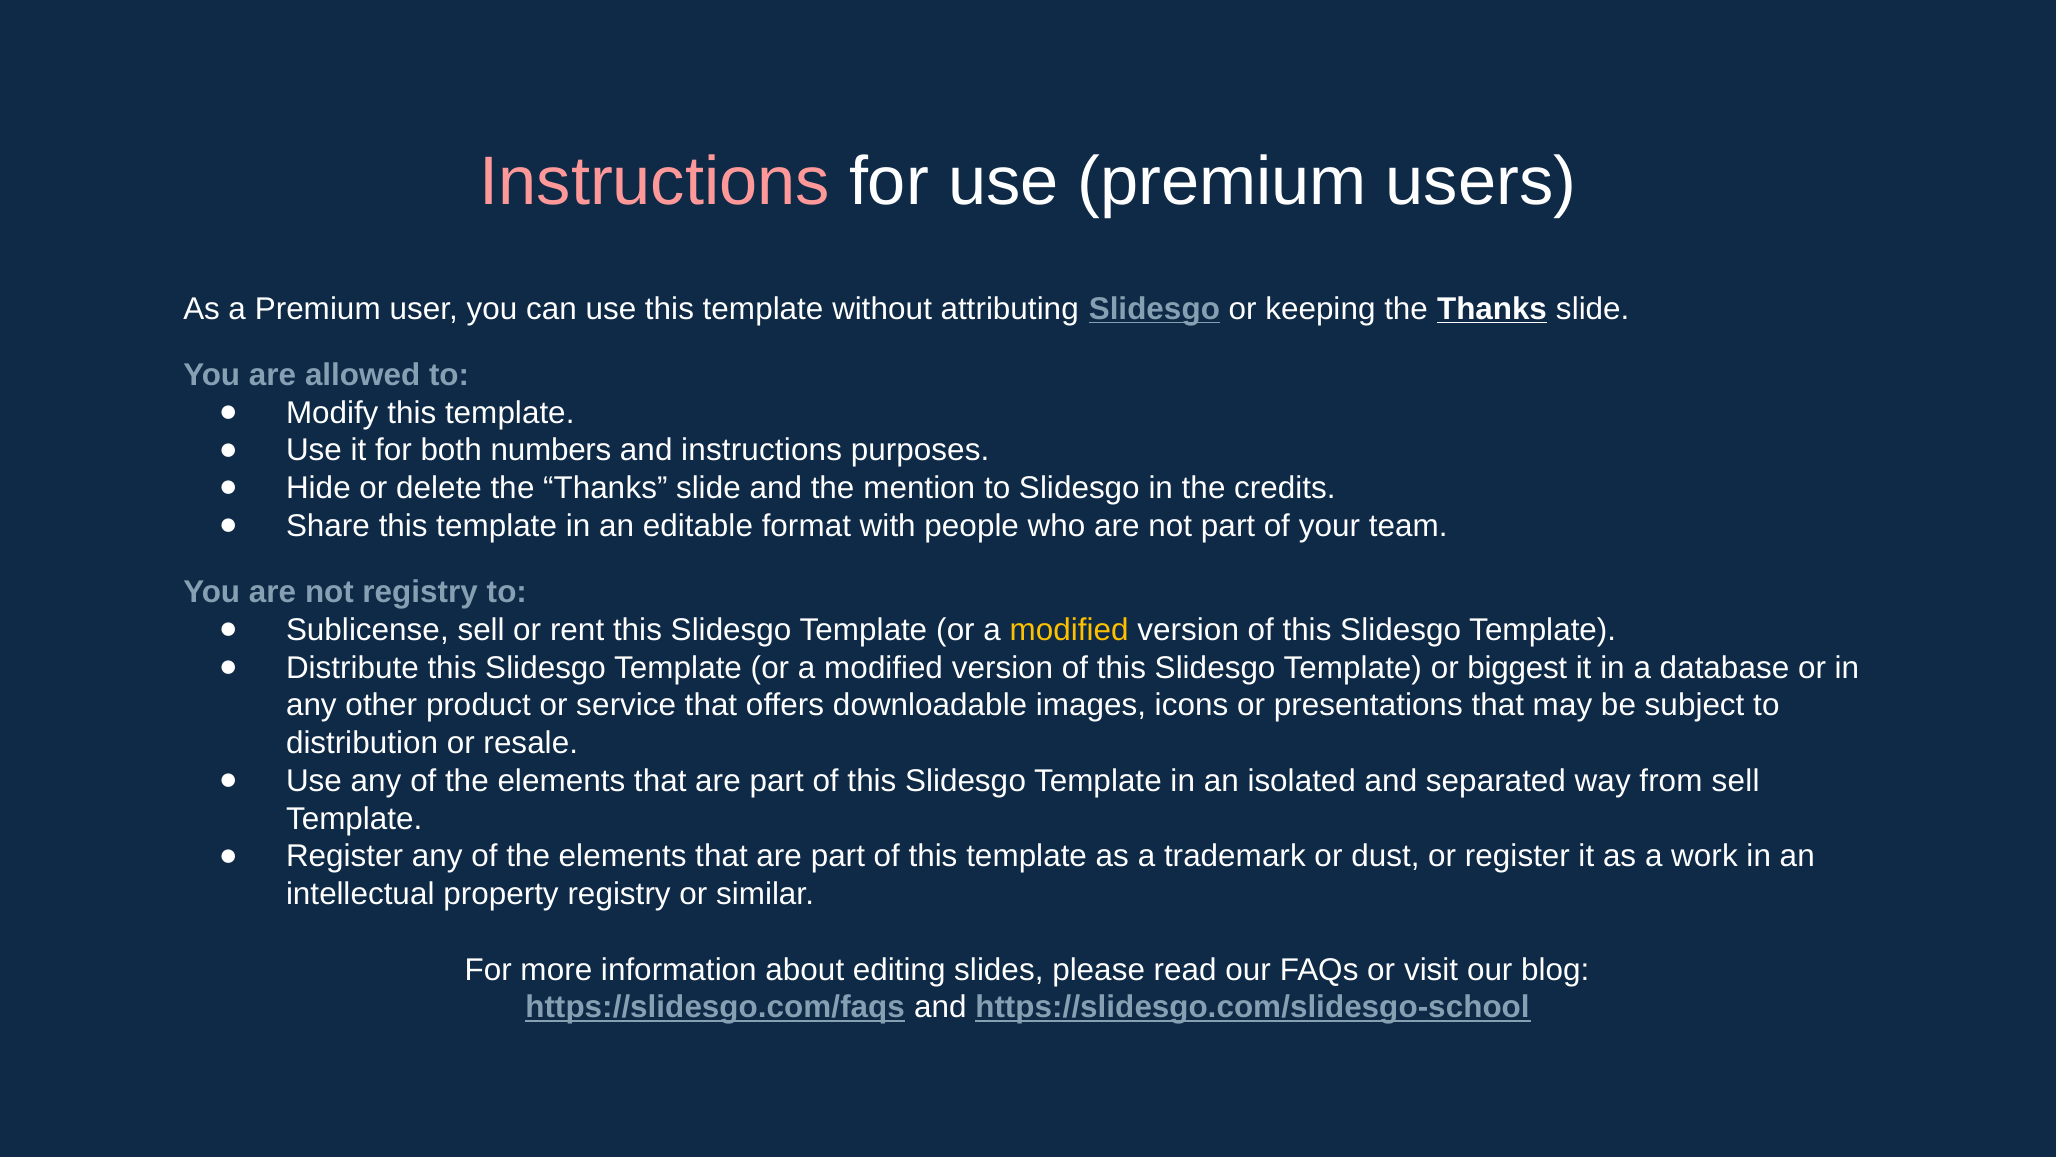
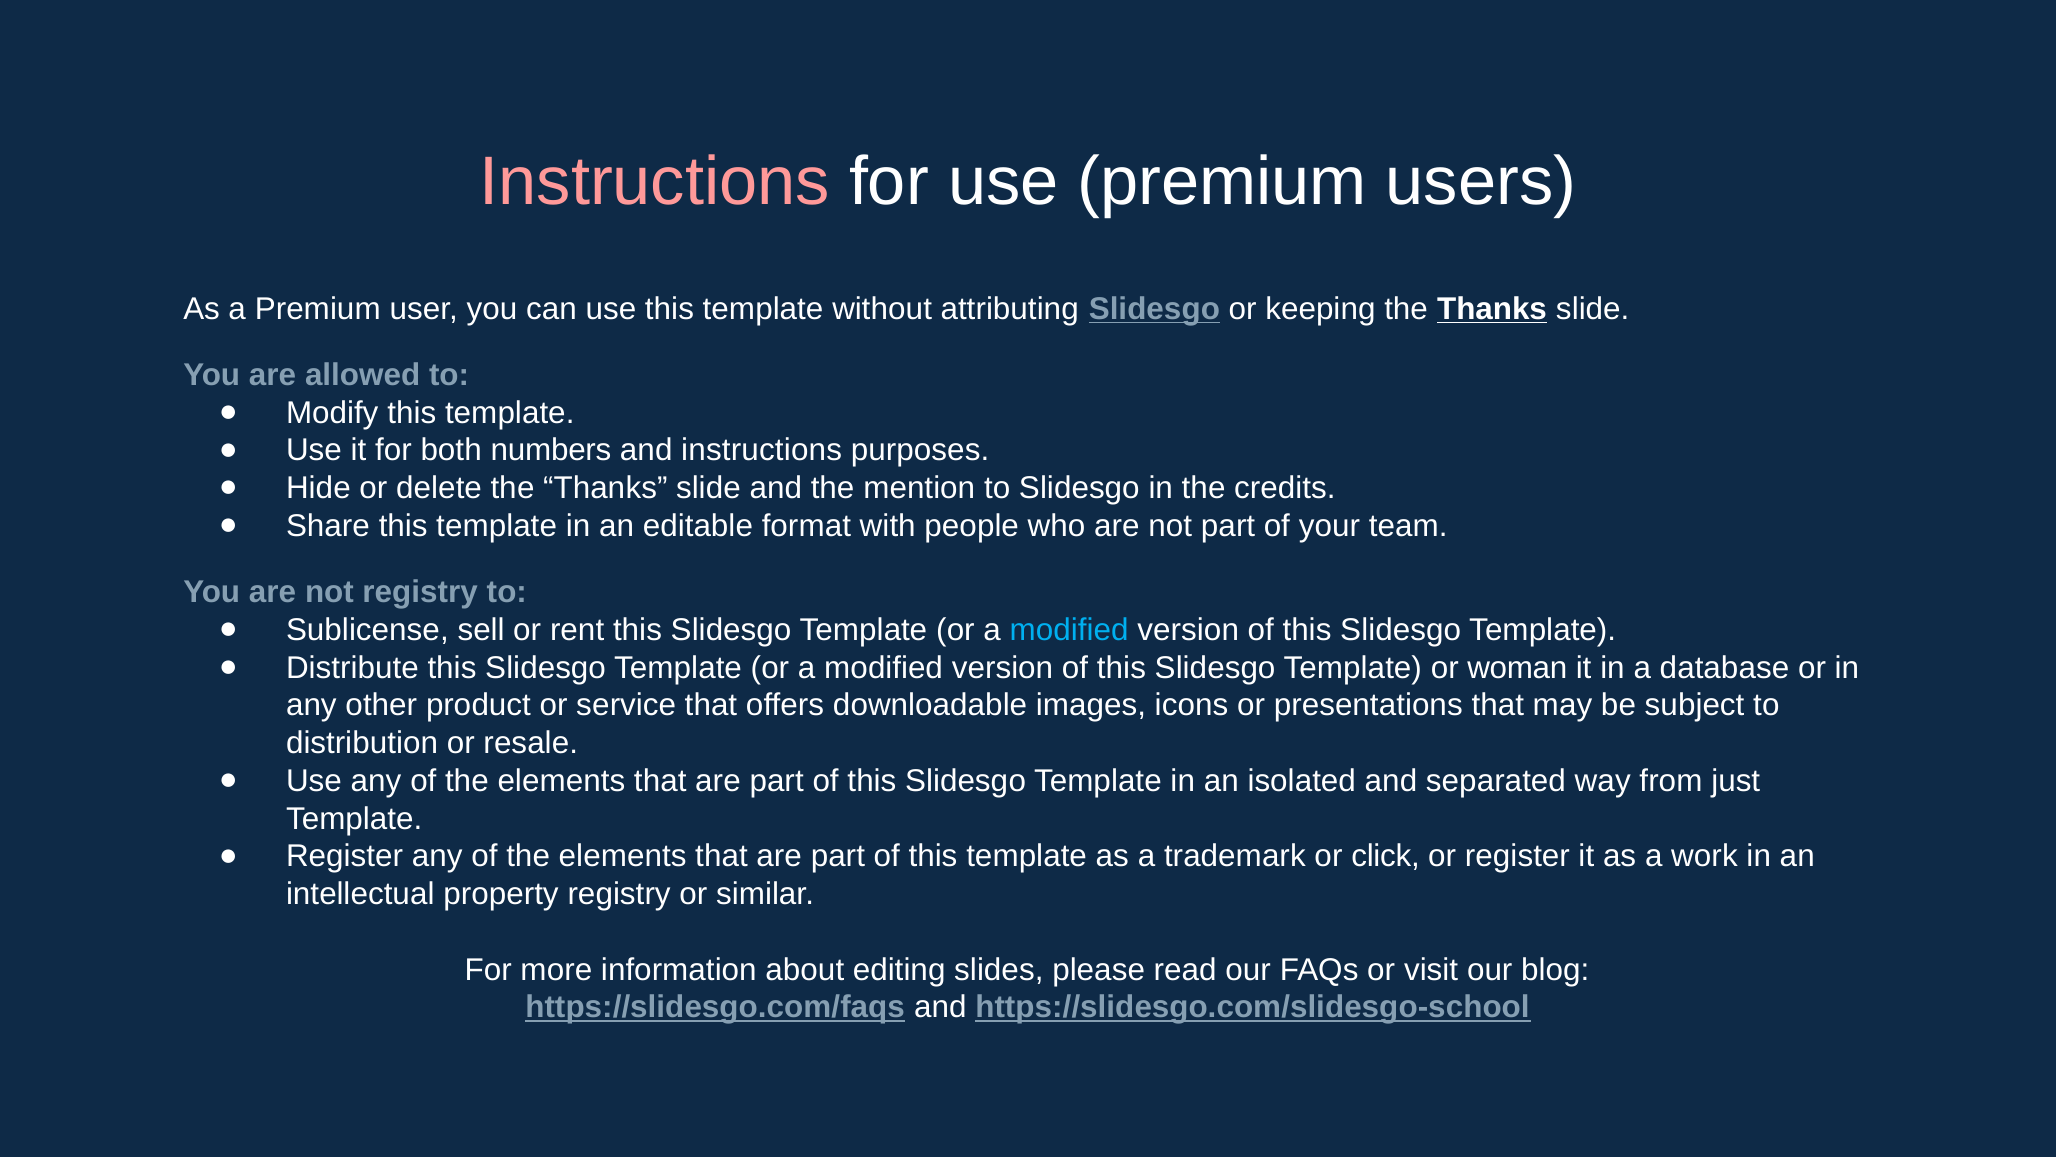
modified colour: yellow -> light blue (1069, 630)
biggest: biggest -> woman (1517, 668)
from sell: sell -> just (1736, 781)
dust: dust -> click (1386, 856)
